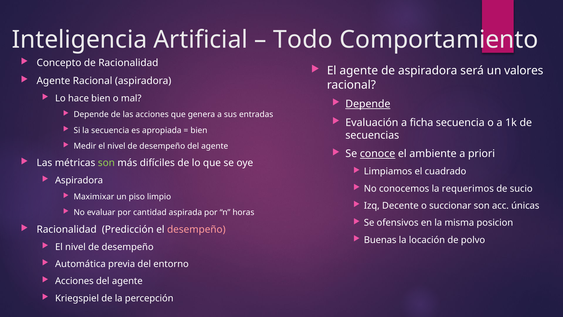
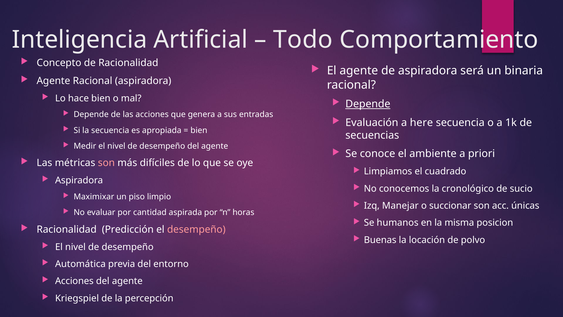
valores: valores -> binaria (524, 71)
ficha: ficha -> here (421, 122)
conoce underline: present -> none (378, 154)
son colour: light green -> pink (106, 163)
requerimos: requerimos -> cronológico (468, 188)
Decente: Decente -> Manejar (400, 206)
ofensivos: ofensivos -> humanos (398, 223)
